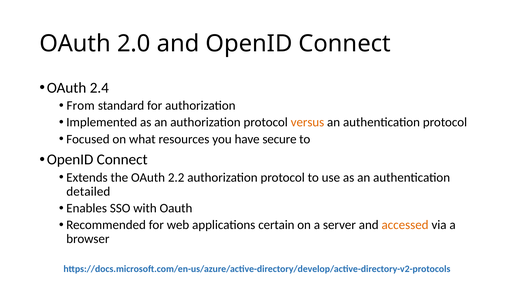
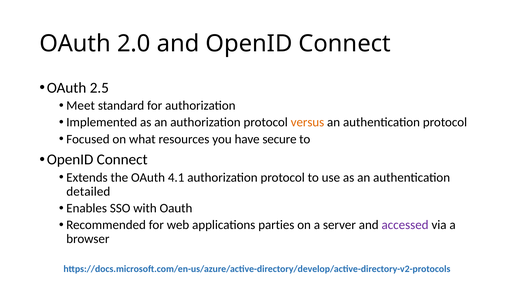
2.4: 2.4 -> 2.5 (99, 88)
From: From -> Meet (81, 106)
2.2: 2.2 -> 4.1 (176, 178)
certain: certain -> parties (276, 225)
accessed colour: orange -> purple (405, 225)
